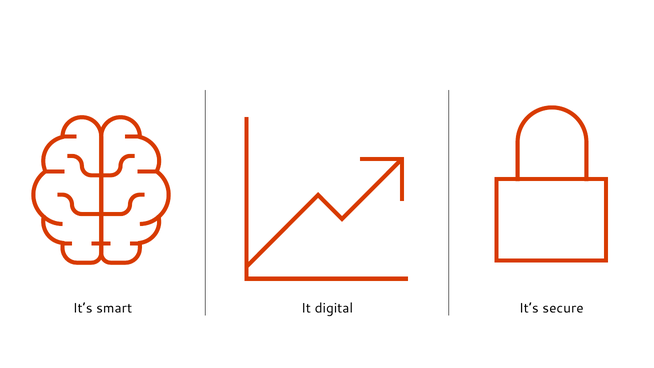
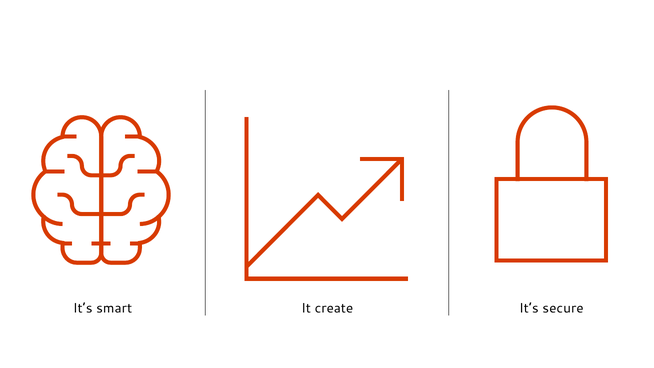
digital: digital -> create (334, 308)
